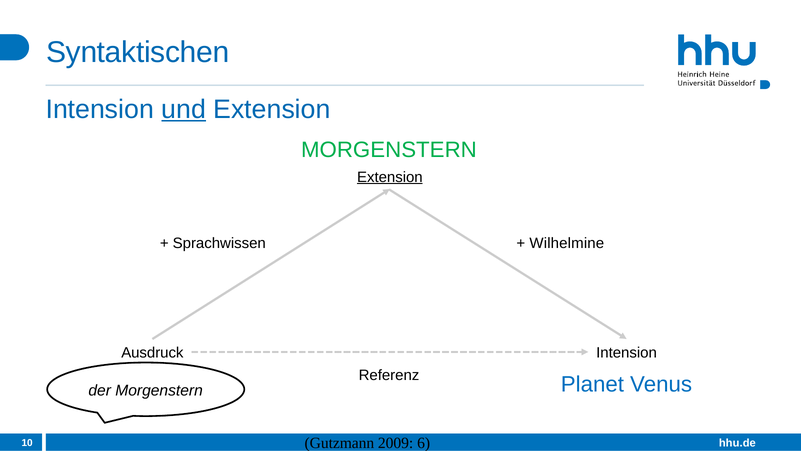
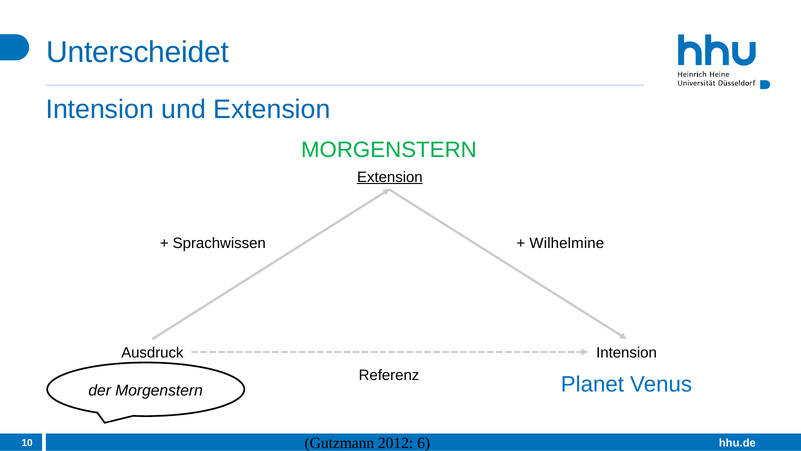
Syntaktischen: Syntaktischen -> Unterscheidet (138, 52)
und underline: present -> none (184, 109)
2009: 2009 -> 2012 (396, 443)
